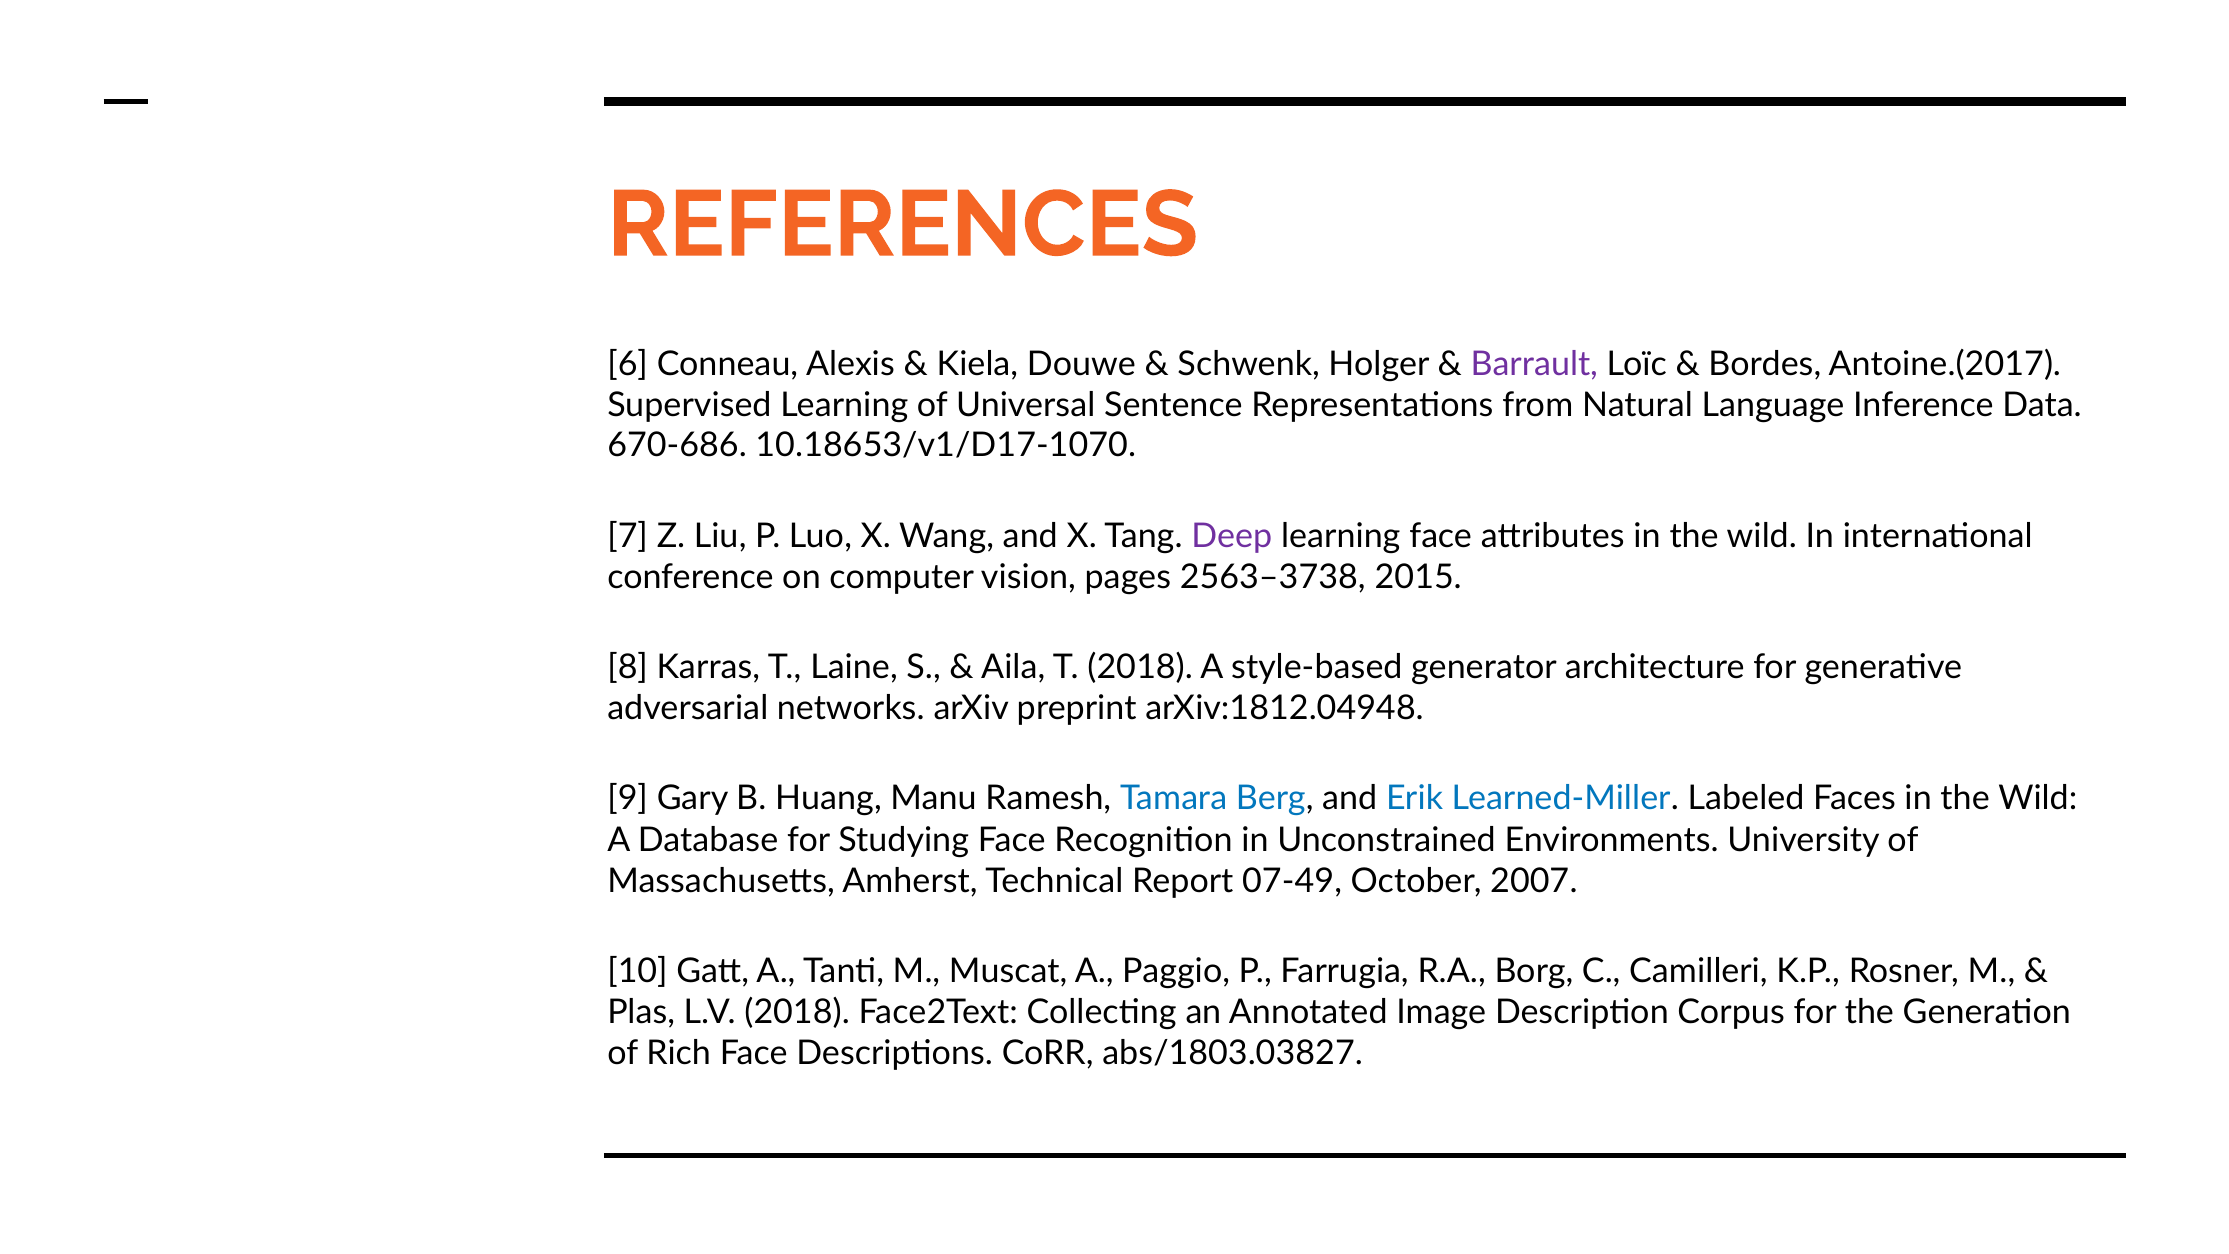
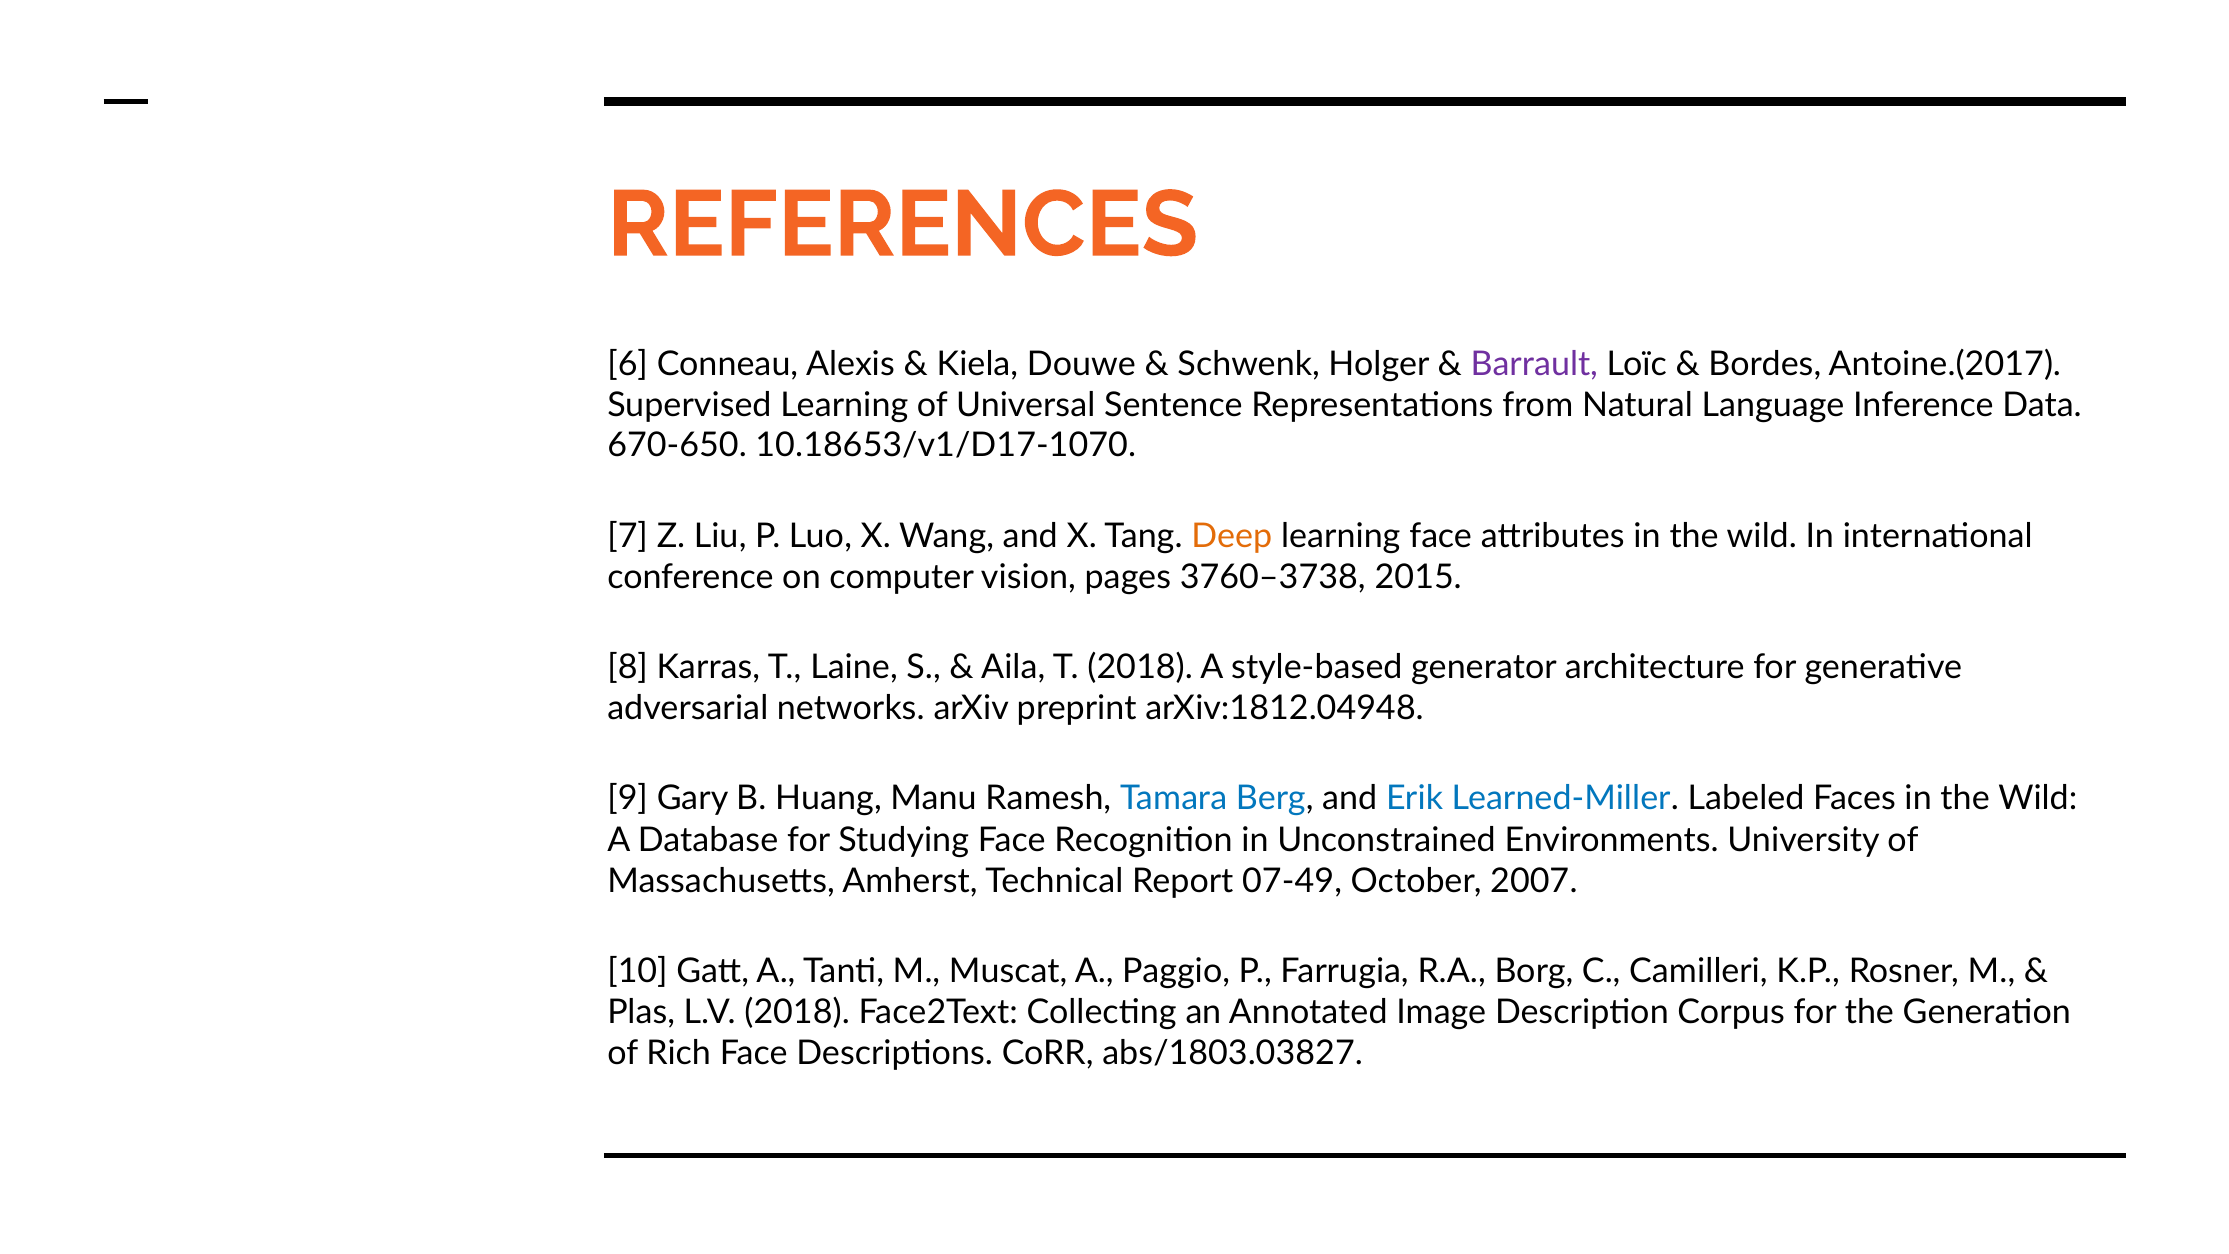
670-686: 670-686 -> 670-650 (677, 446)
Deep colour: purple -> orange (1232, 536)
2563–3738: 2563–3738 -> 3760–3738 (1273, 577)
